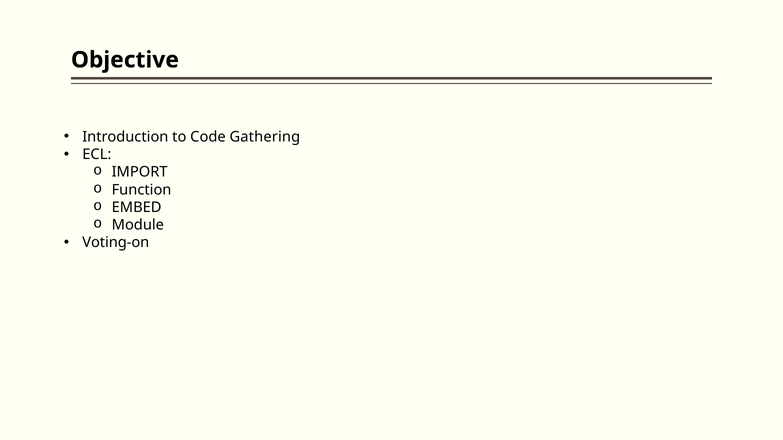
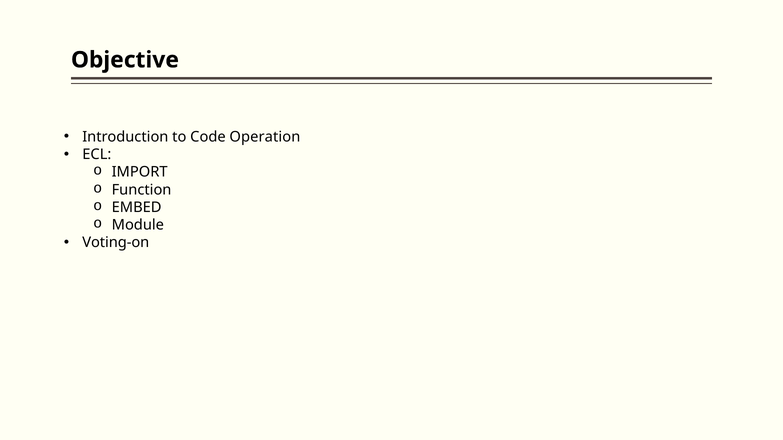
Gathering: Gathering -> Operation (265, 137)
